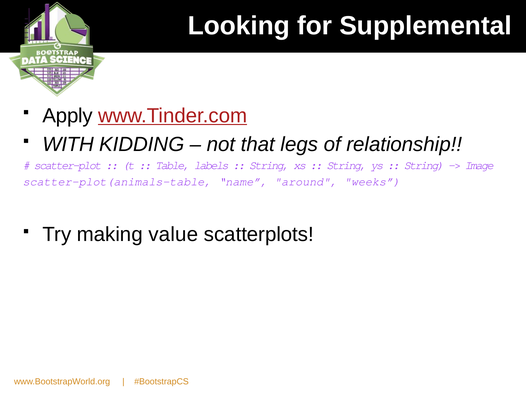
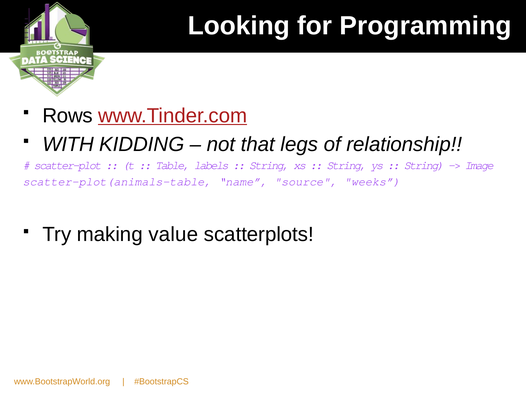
Supplemental: Supplemental -> Programming (426, 26)
Apply: Apply -> Rows (68, 115)
around: around -> source (306, 181)
